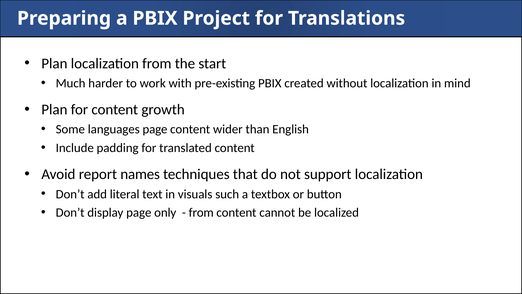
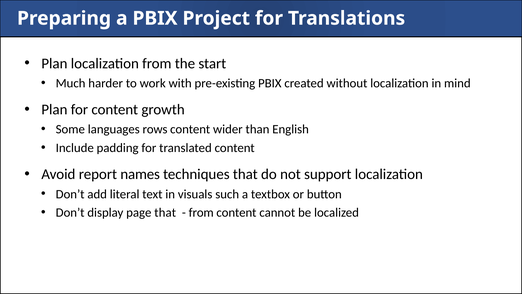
languages page: page -> rows (155, 129)
page only: only -> that (165, 212)
